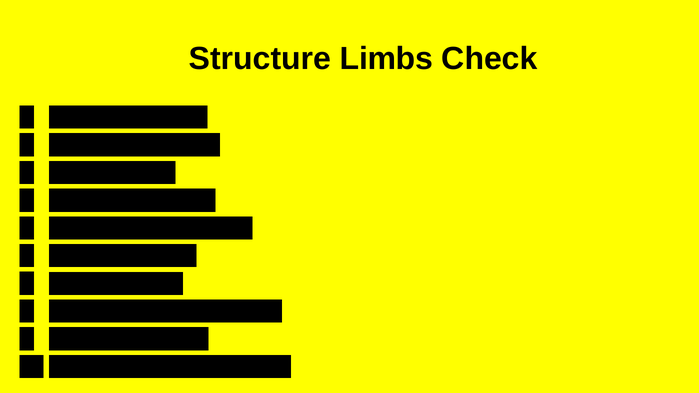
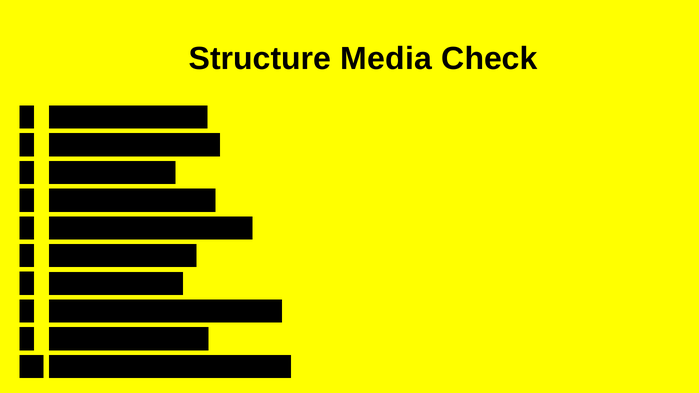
Limbs: Limbs -> Media (386, 59)
